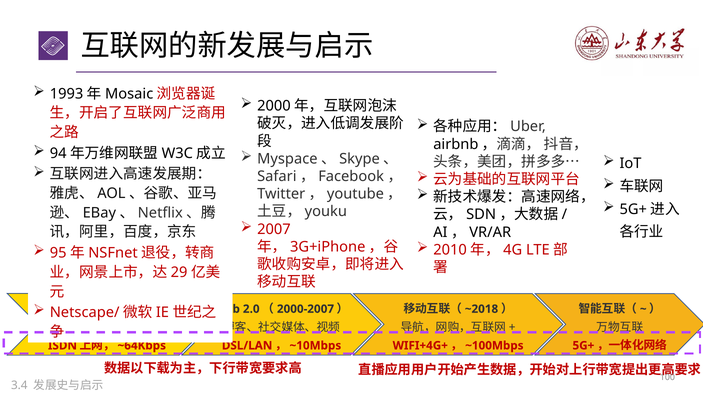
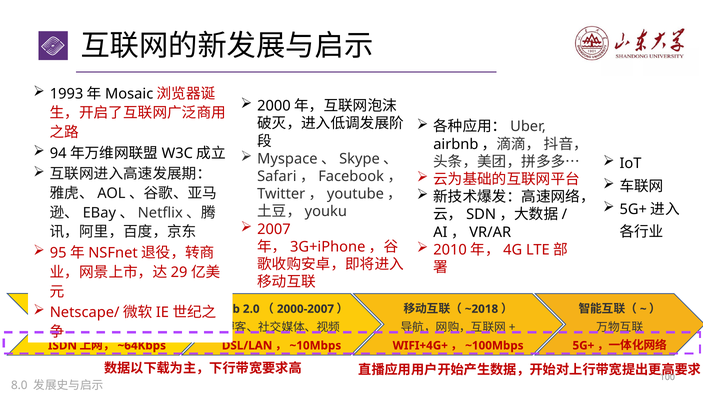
3.4: 3.4 -> 8.0 (19, 385)
